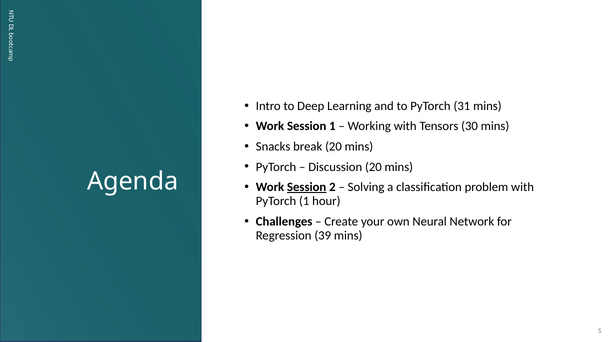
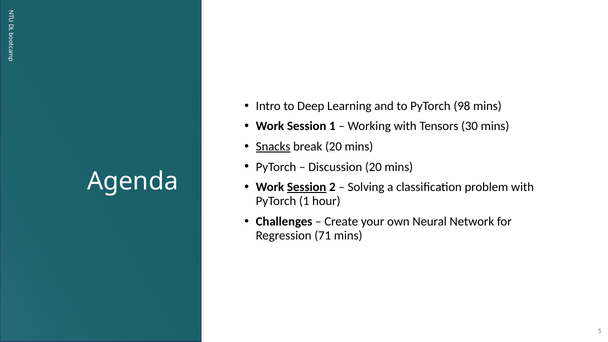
31: 31 -> 98 (462, 106)
Snacks underline: none -> present (273, 147)
39: 39 -> 71 (323, 235)
